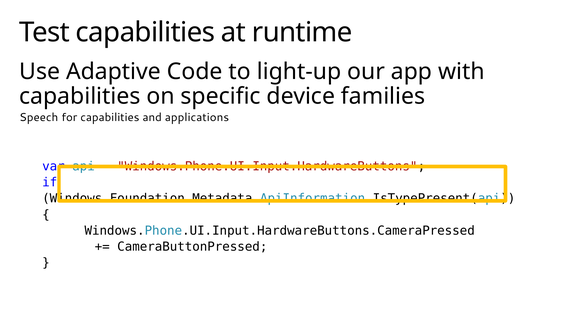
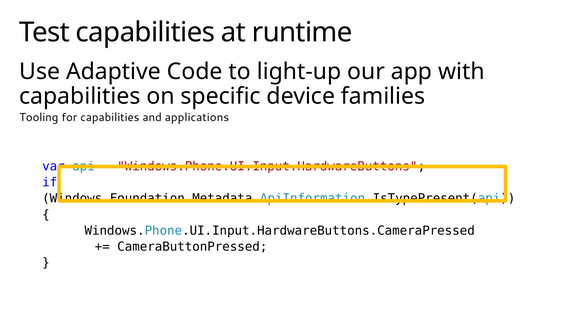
Speech: Speech -> Tooling (39, 117)
